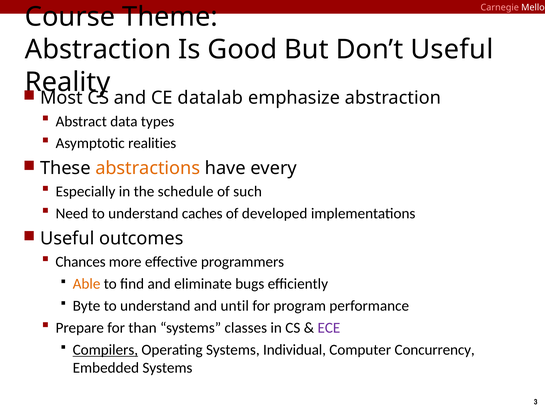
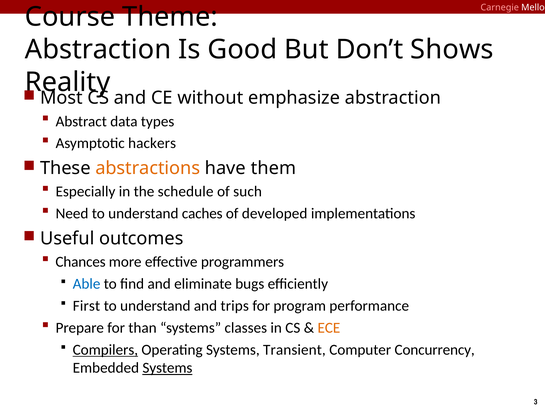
Don’t Useful: Useful -> Shows (452, 50)
datalab: datalab -> without (210, 98)
realities: realities -> hackers (152, 143)
every: every -> them (273, 168)
Able colour: orange -> blue (87, 284)
Byte: Byte -> First (86, 306)
until: until -> trips (235, 306)
ECE colour: purple -> orange (329, 328)
Individual: Individual -> Transient (294, 350)
Systems underline: none -> present (167, 368)
